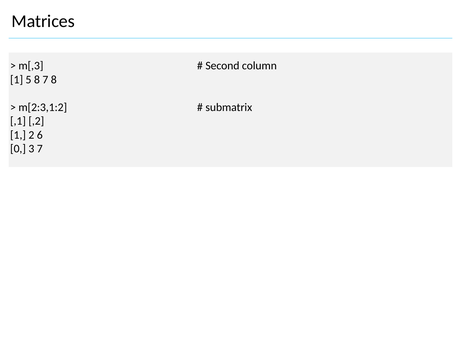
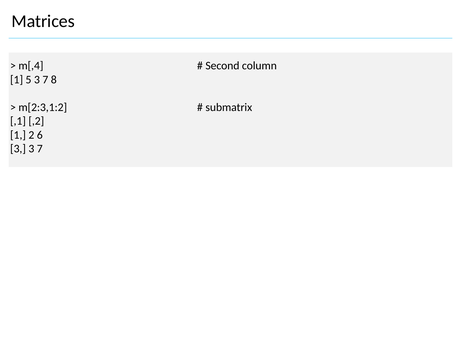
m[,3: m[,3 -> m[,4 (31, 66)
5 8: 8 -> 3 (37, 80)
0: 0 -> 3 (18, 149)
